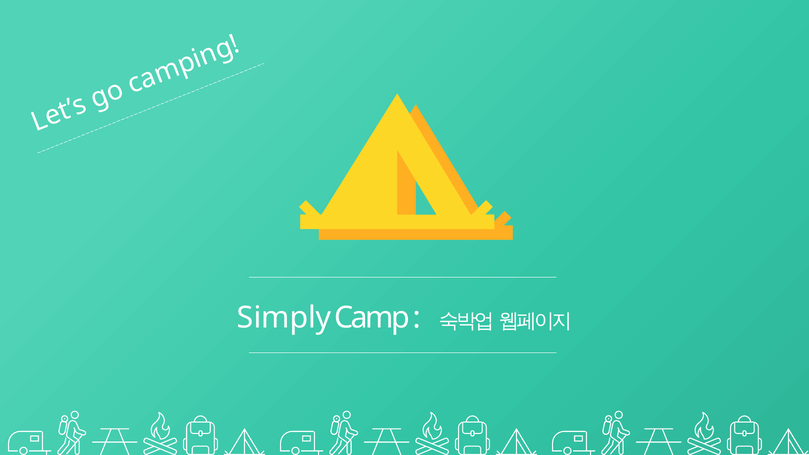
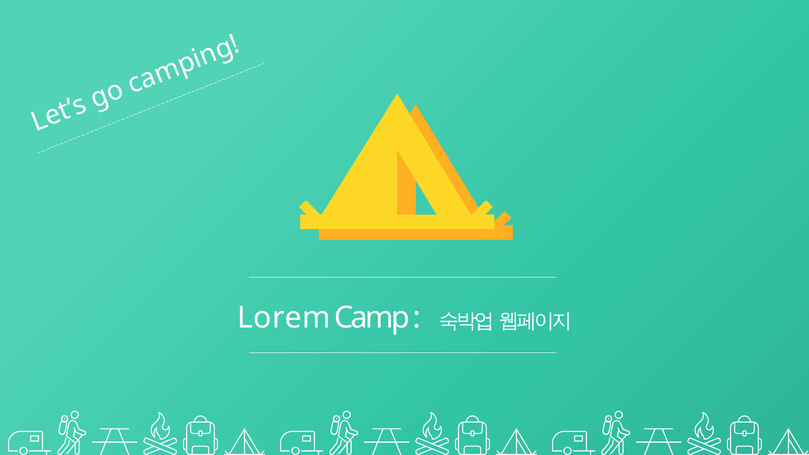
Simply: Simply -> Lorem (284, 318)
